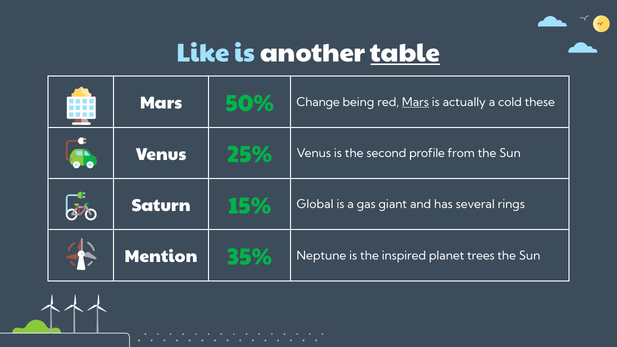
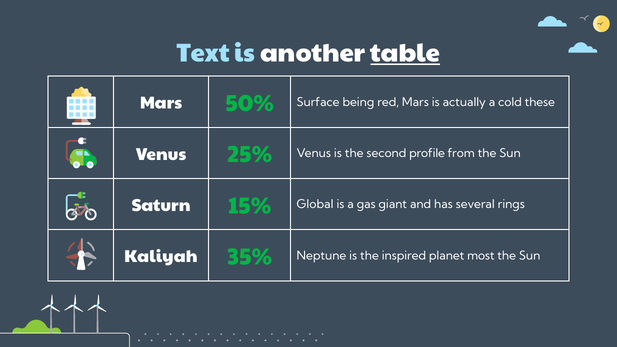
Like: Like -> Text (203, 53)
Change: Change -> Surface (318, 102)
Mars underline: present -> none (415, 102)
Mention: Mention -> Kaliyah (161, 257)
trees: trees -> most (481, 256)
